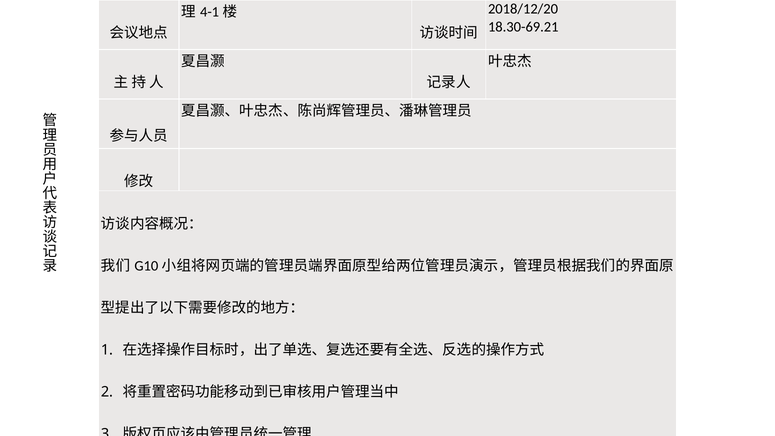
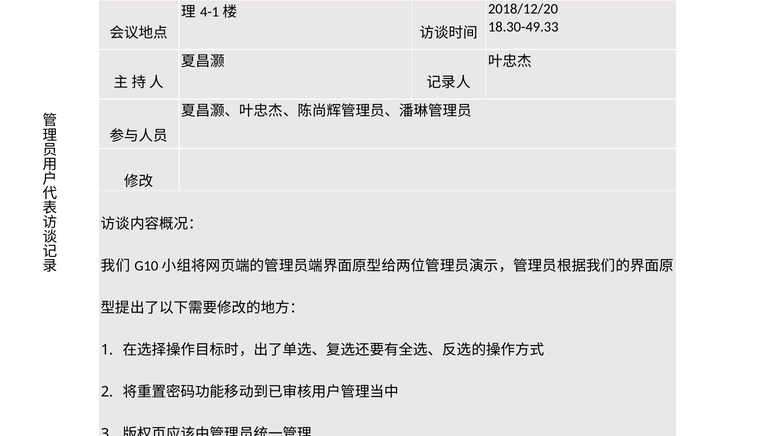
18.30-69.21: 18.30-69.21 -> 18.30-49.33 (523, 27)
